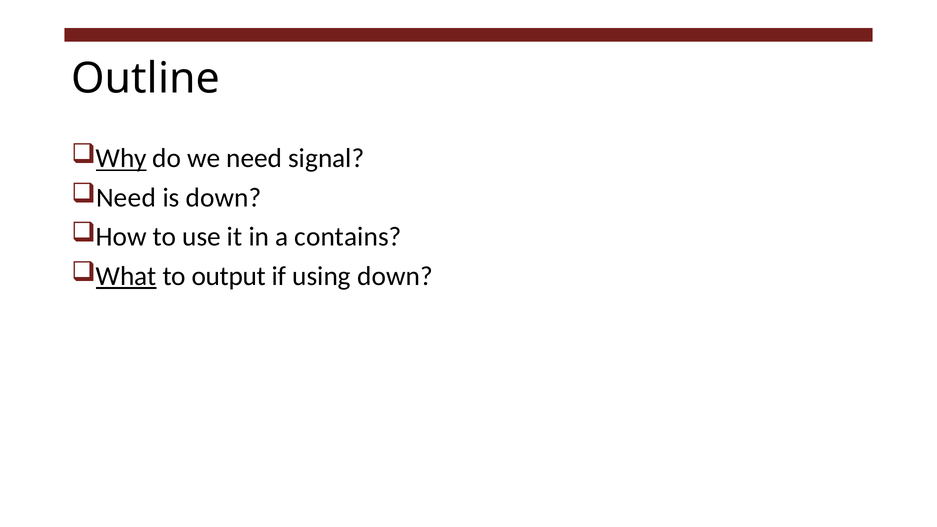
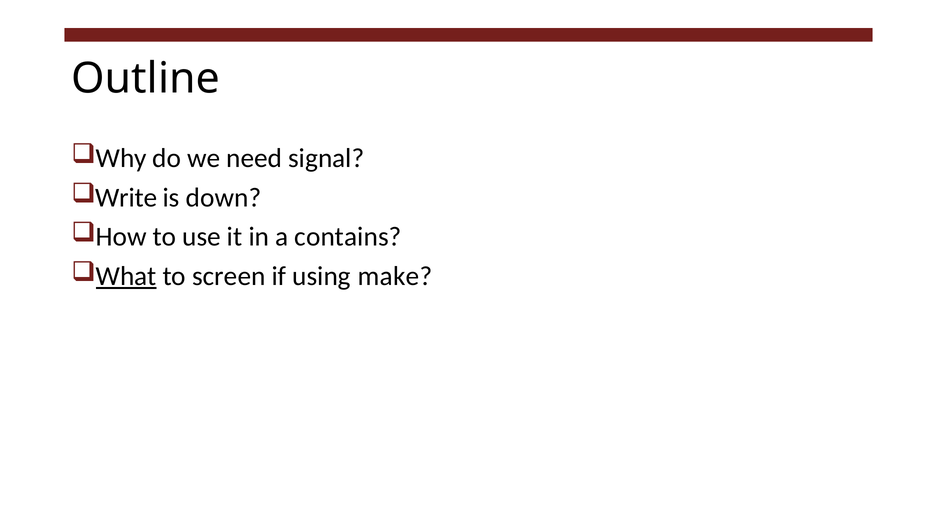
Why underline: present -> none (121, 158)
Need: Need -> Write (126, 198)
output: output -> screen (229, 276)
using down: down -> make (395, 276)
